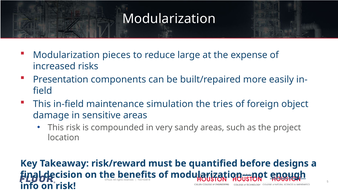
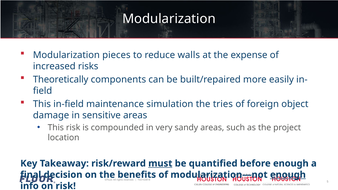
large: large -> walls (189, 55)
Presentation: Presentation -> Theoretically (61, 80)
must underline: none -> present (160, 164)
before designs: designs -> enough (291, 164)
